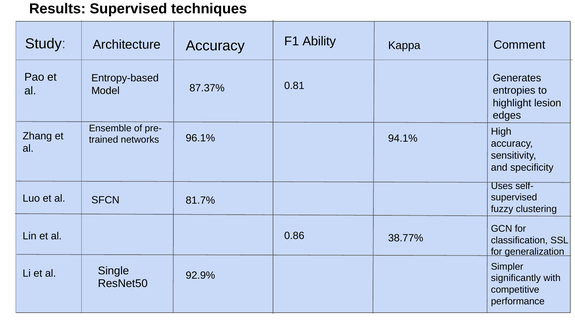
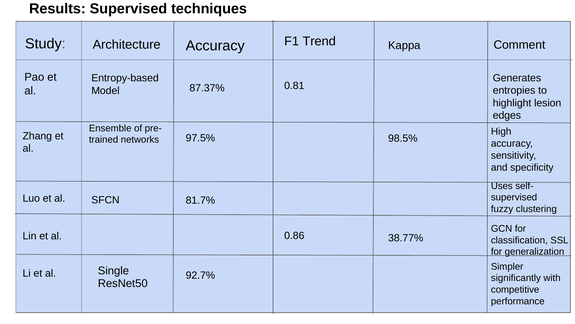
Ability: Ability -> Trend (319, 41)
96.1%: 96.1% -> 97.5% (200, 138)
94.1%: 94.1% -> 98.5% (403, 138)
92.9%: 92.9% -> 92.7% (200, 275)
